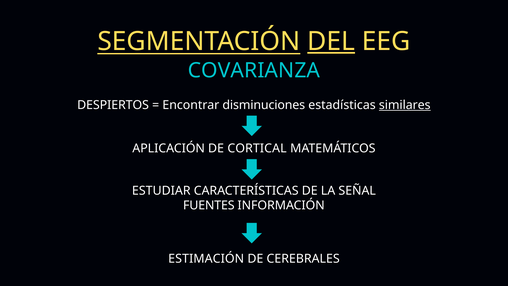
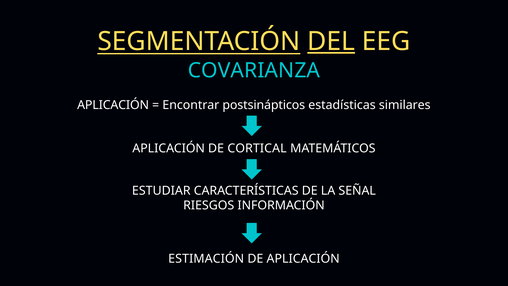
DESPIERTOS: DESPIERTOS -> APLICACIÓN (113, 105)
disminuciones: disminuciones -> postsinápticos (264, 105)
similares underline: present -> none (405, 105)
FUENTES: FUENTES -> RIESGOS (209, 205)
DE CEREBRALES: CEREBRALES -> APLICACIÓN (303, 258)
